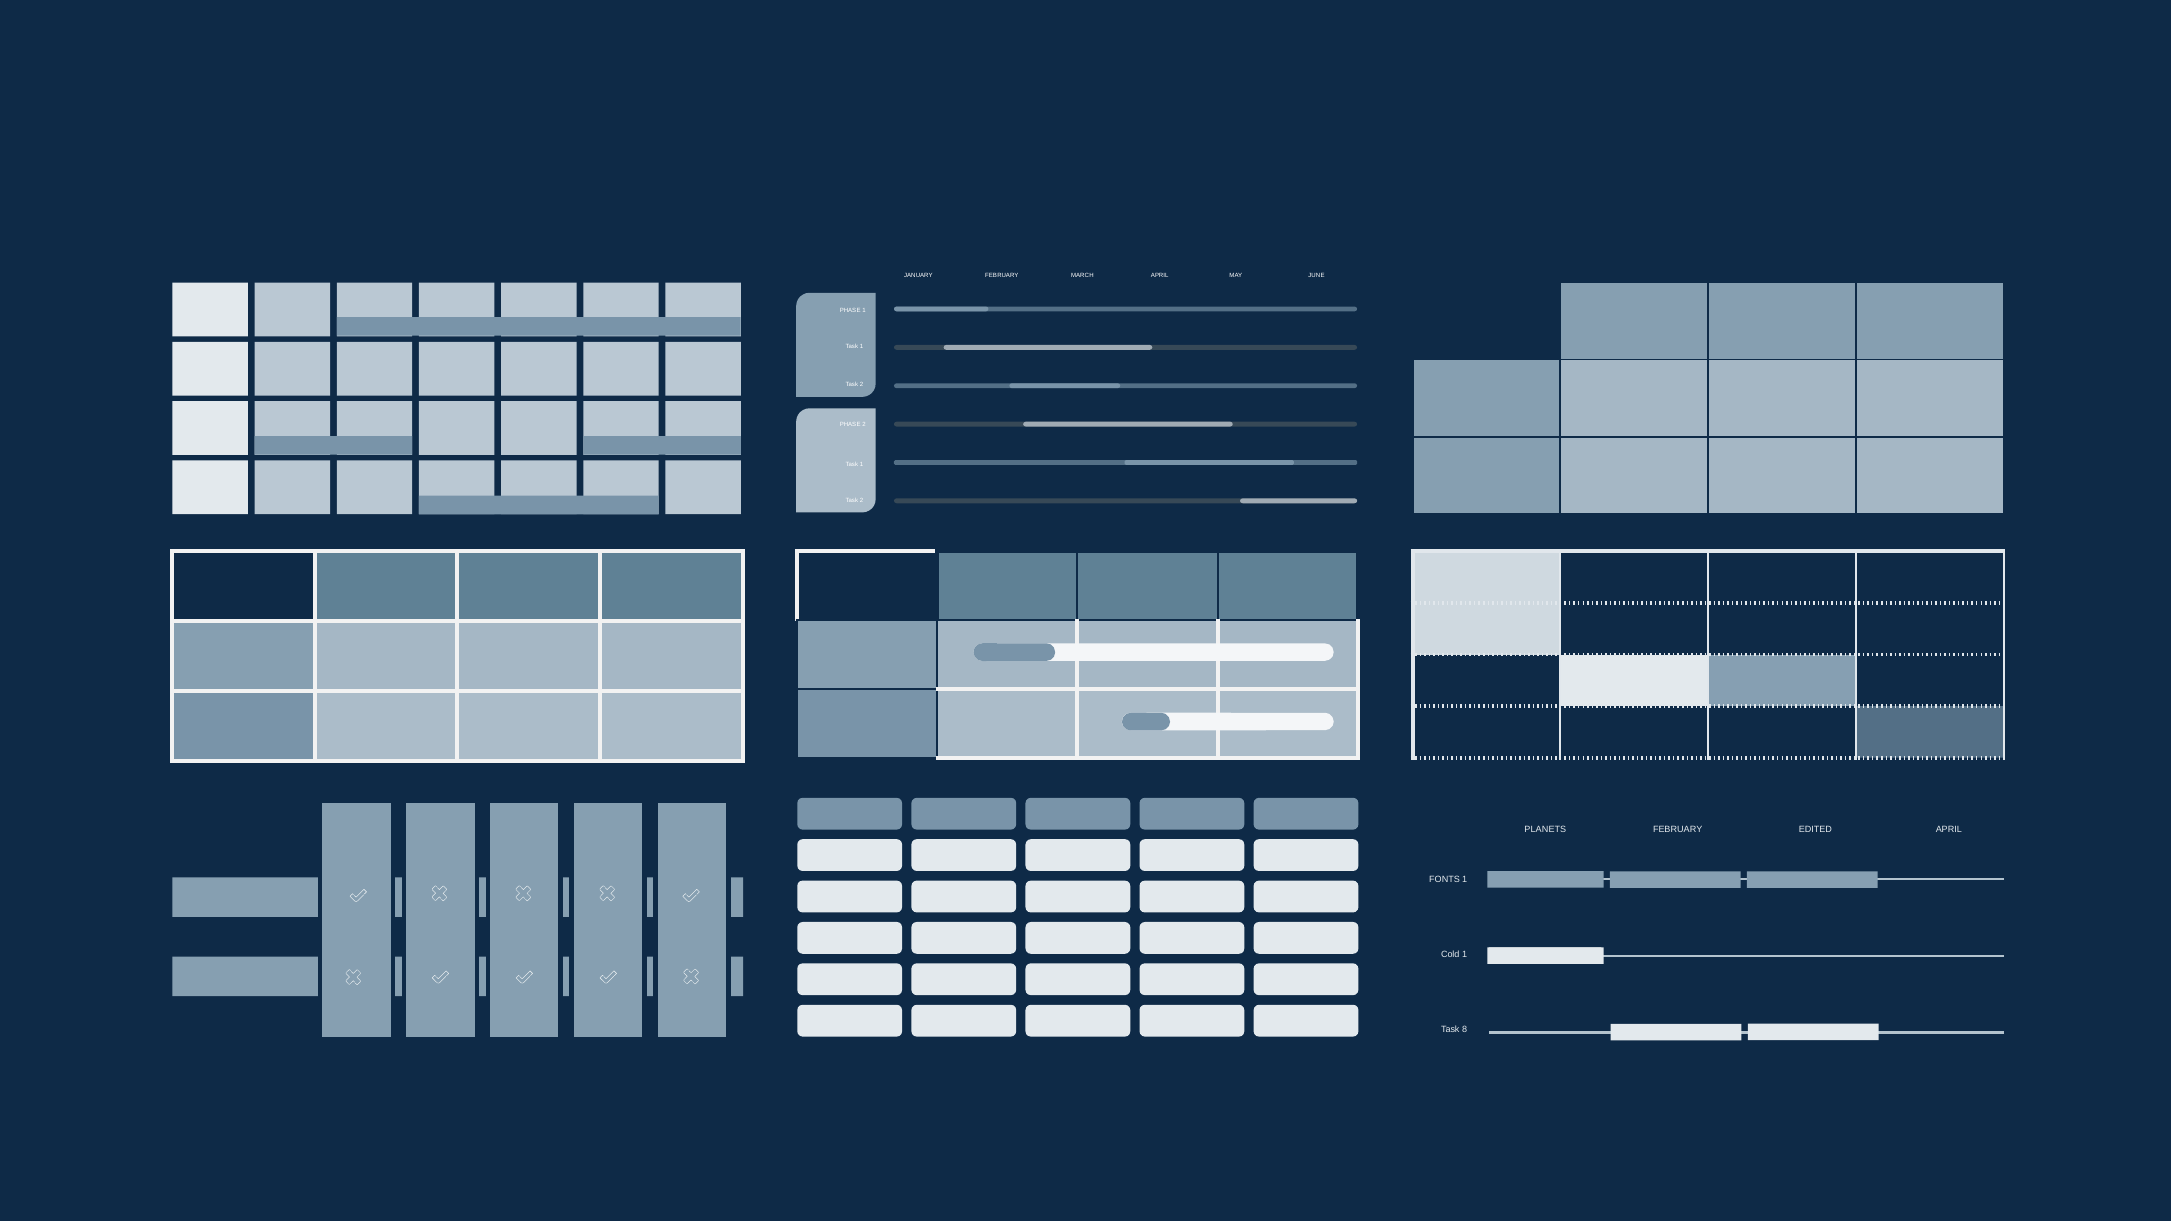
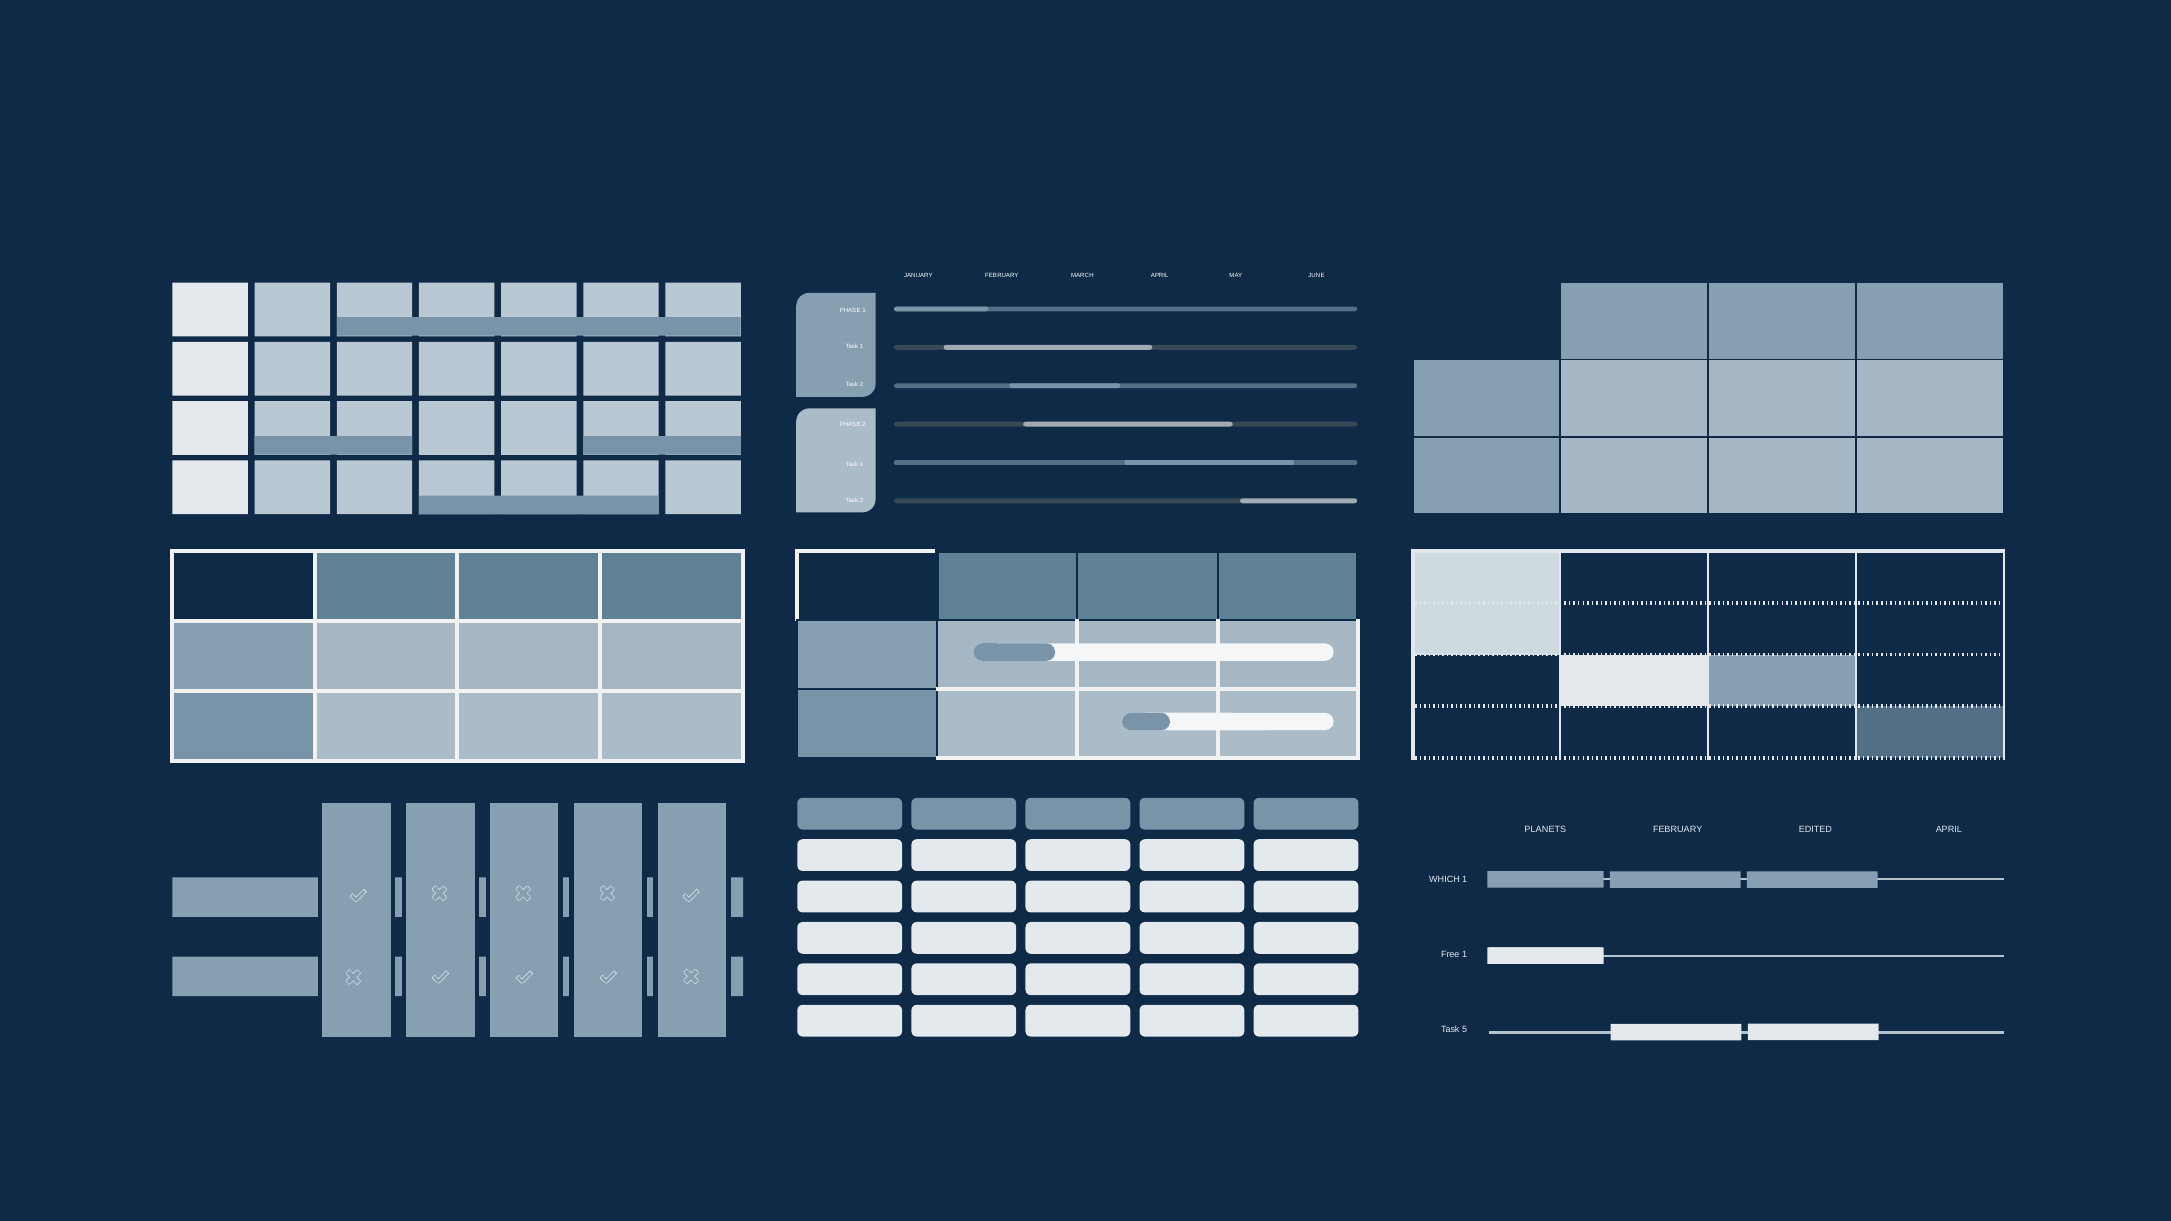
FONTS: FONTS -> WHICH (1445, 880)
Cold: Cold -> Free (1450, 955)
8: 8 -> 5 (1465, 1030)
